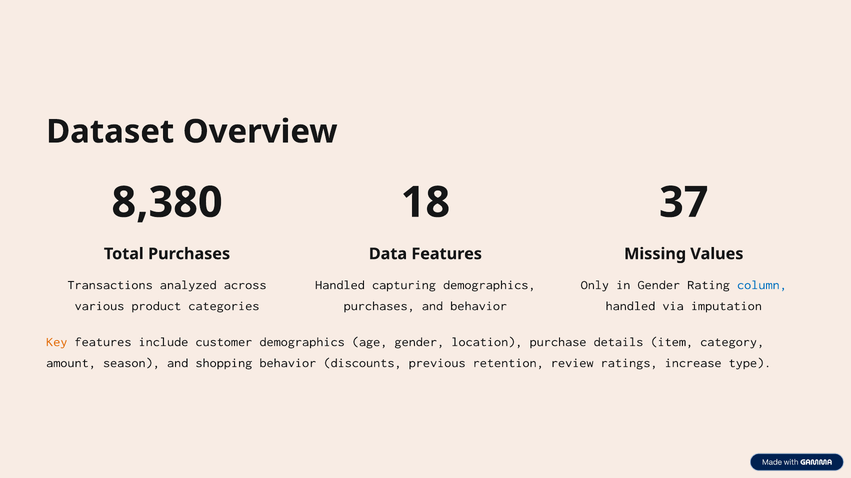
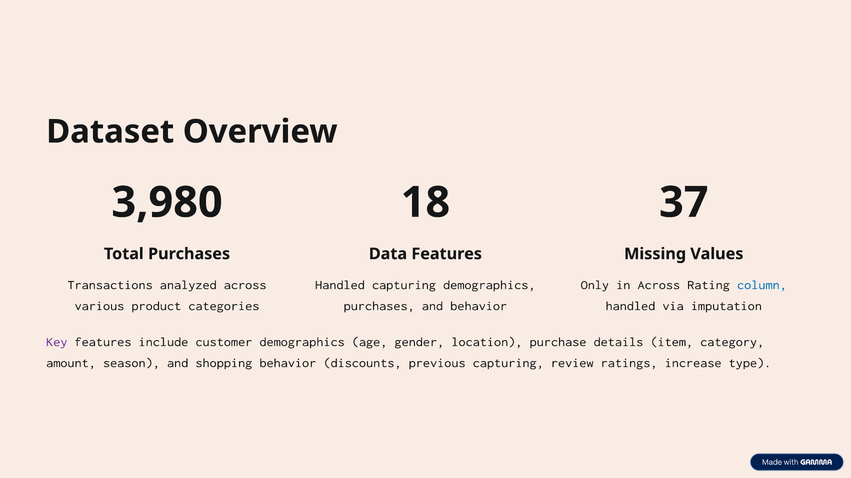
8,380: 8,380 -> 3,980 (167, 203)
in Gender: Gender -> Across (659, 285)
Key colour: orange -> purple (57, 342)
previous retention: retention -> capturing (508, 363)
